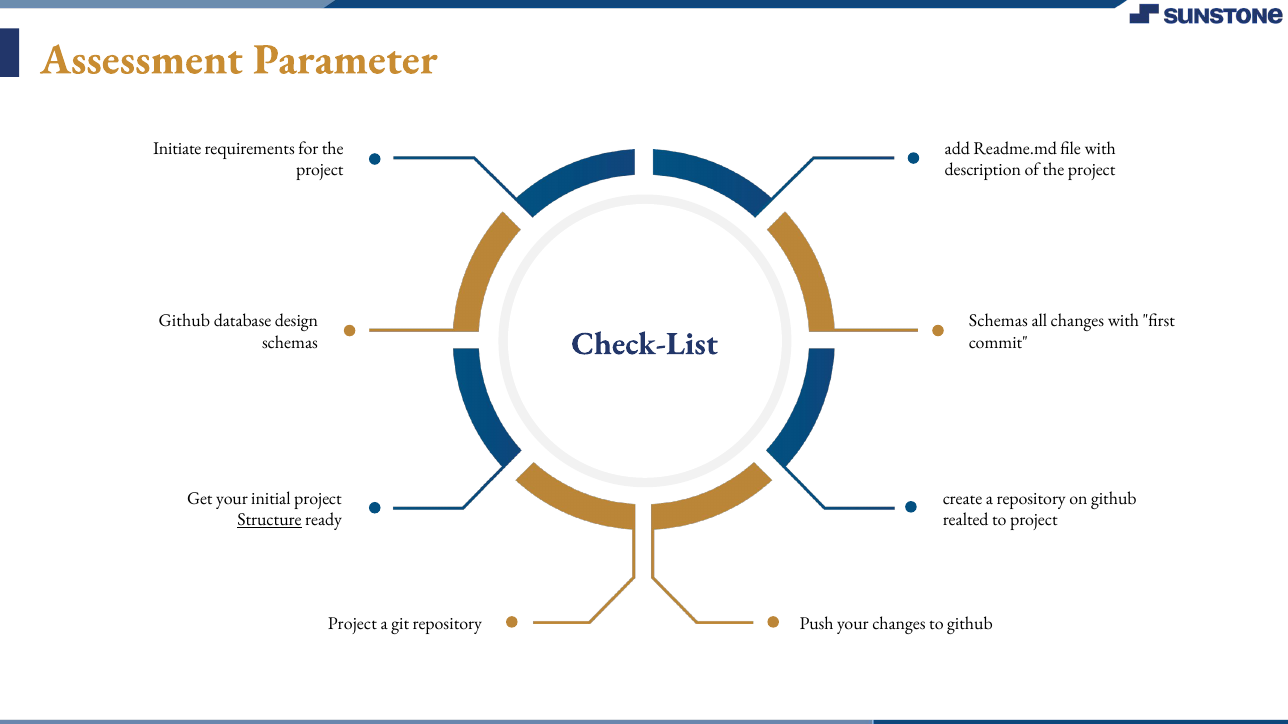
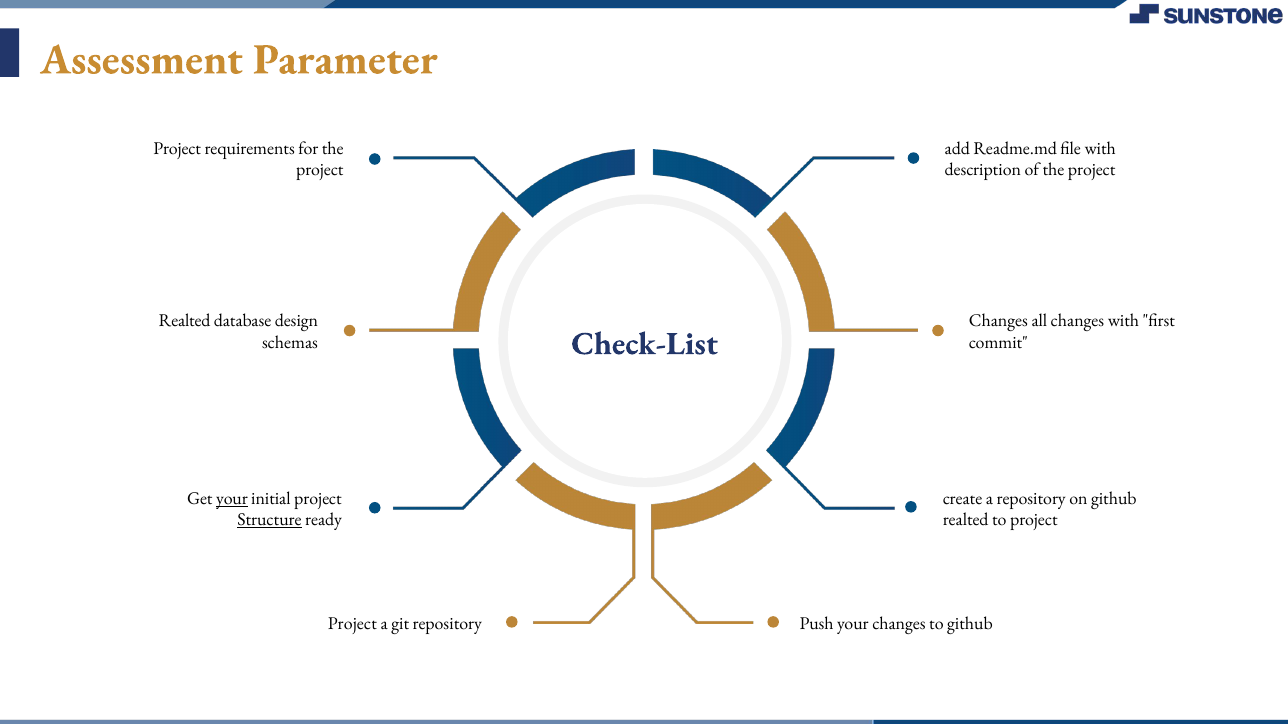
Initiate: Initiate -> Project (177, 148)
Github: Github -> Realted (185, 321)
Schemas: Schemas -> Changes (998, 321)
your underline: none -> present (232, 499)
